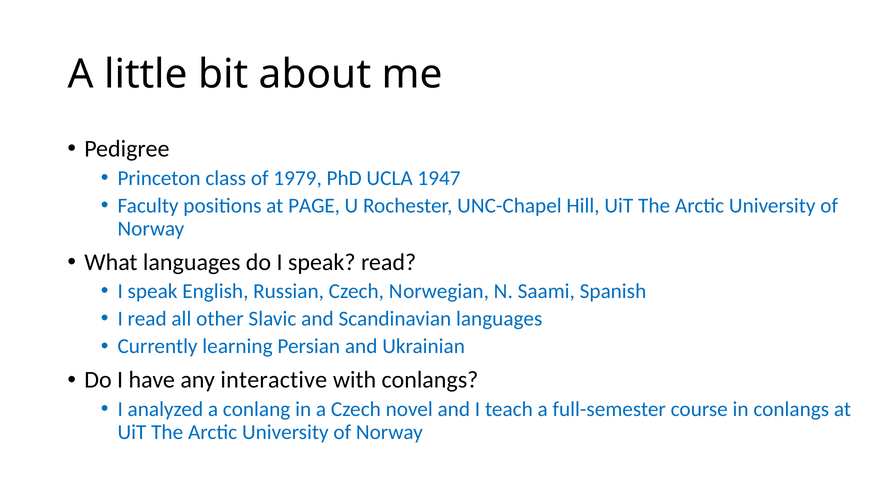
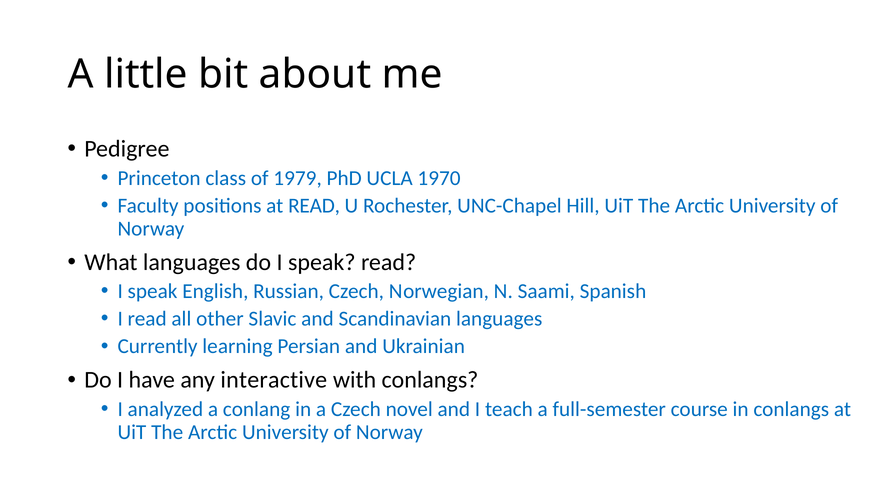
1947: 1947 -> 1970 (439, 178)
at PAGE: PAGE -> READ (314, 206)
